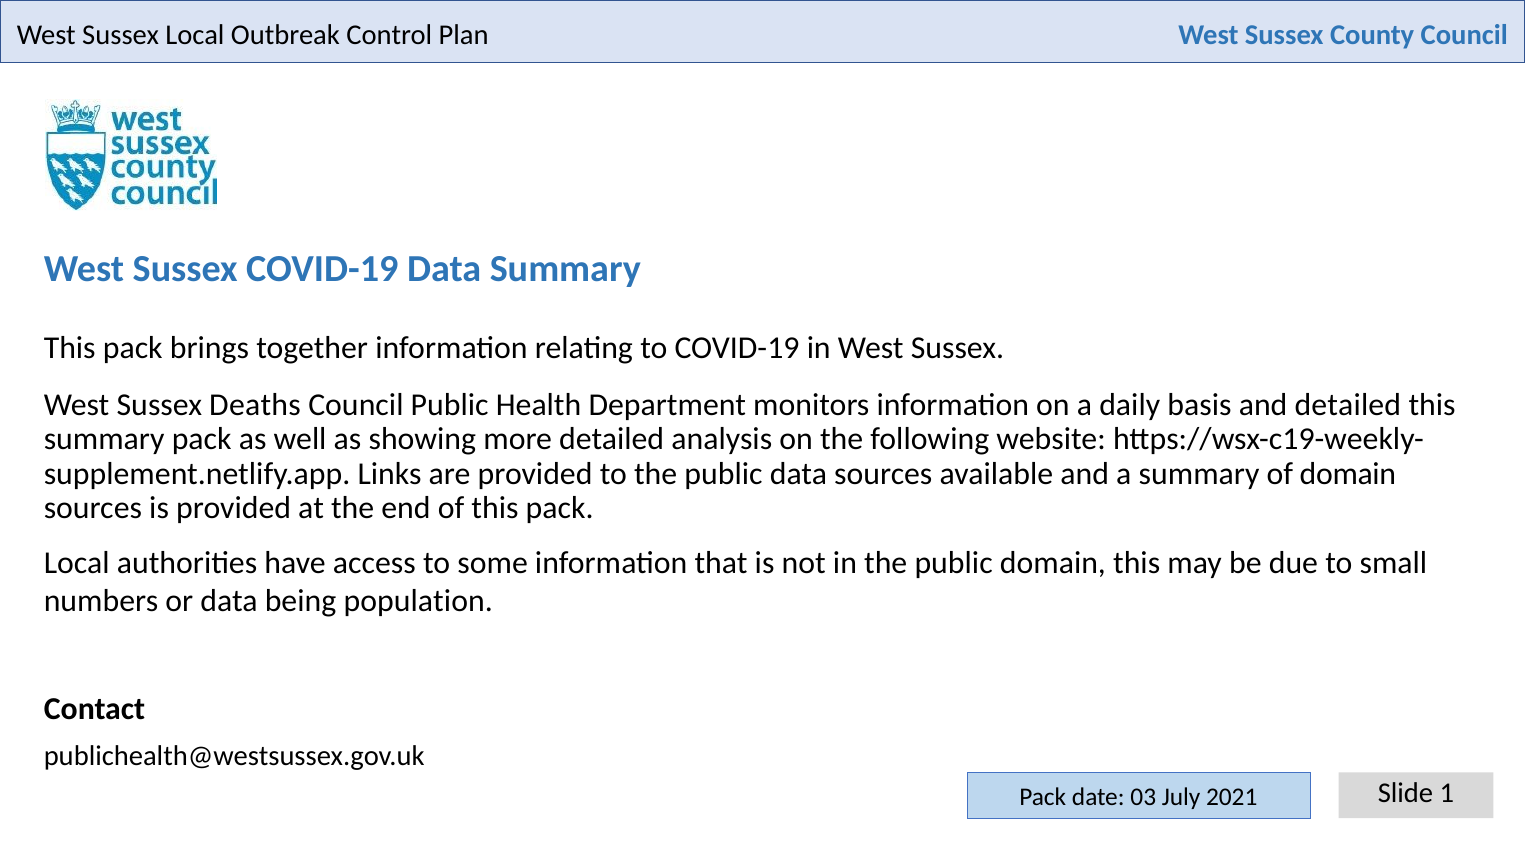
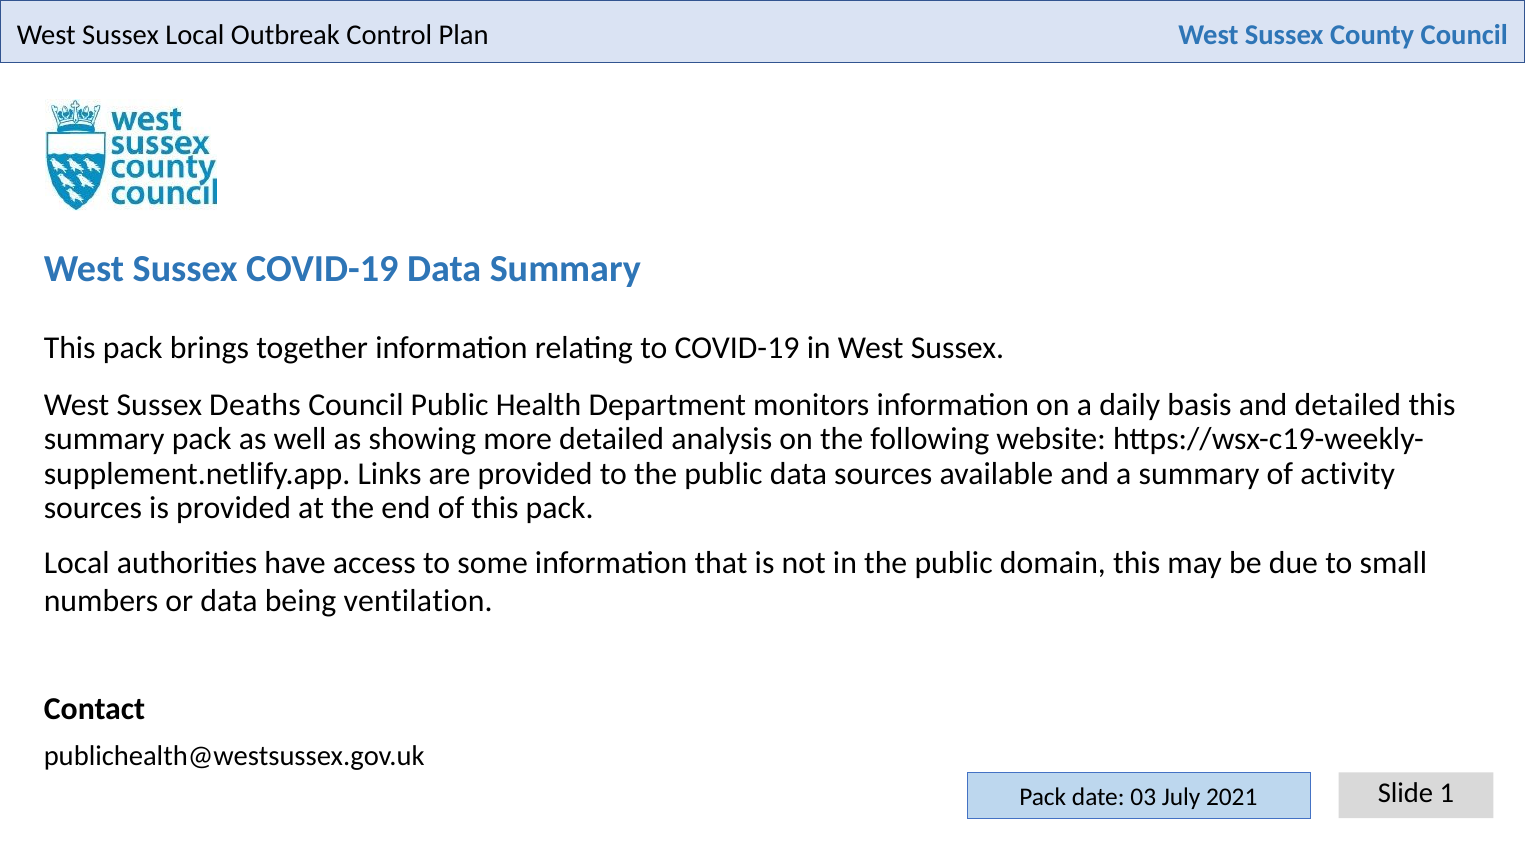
of domain: domain -> activity (1348, 474)
population: population -> ventilation (418, 601)
